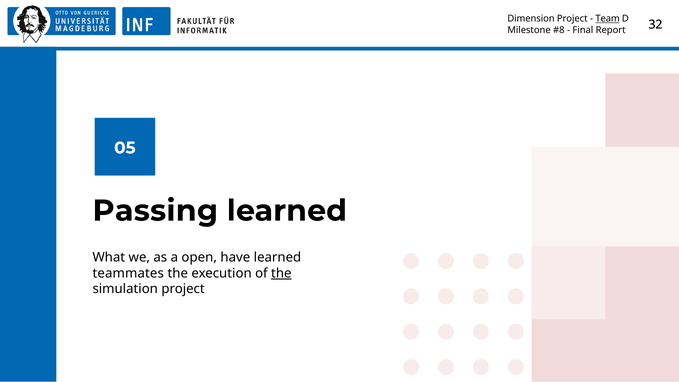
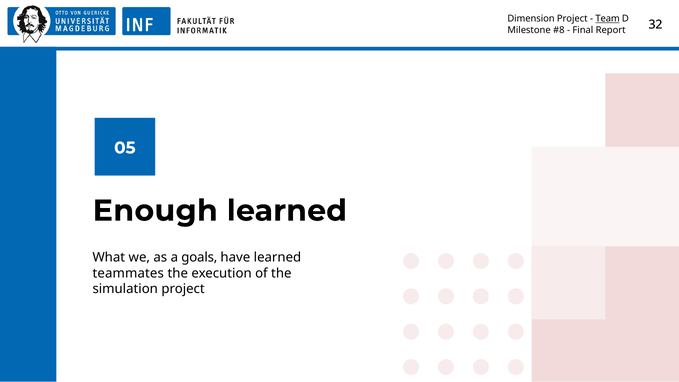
Passing: Passing -> Enough (155, 211)
open: open -> goals (199, 257)
the underline: present -> none (281, 273)
